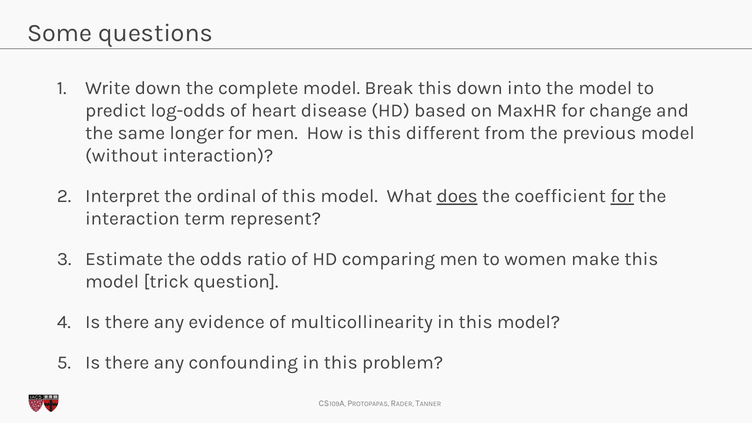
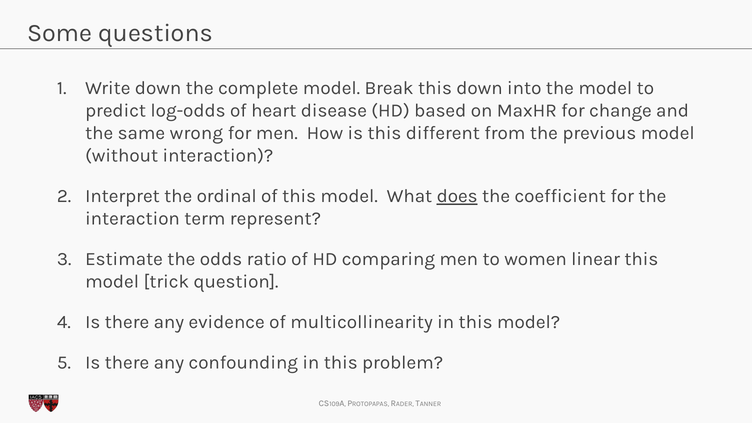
longer: longer -> wrong (196, 133)
for underline: present -> none (622, 196)
make: make -> linear (596, 259)
